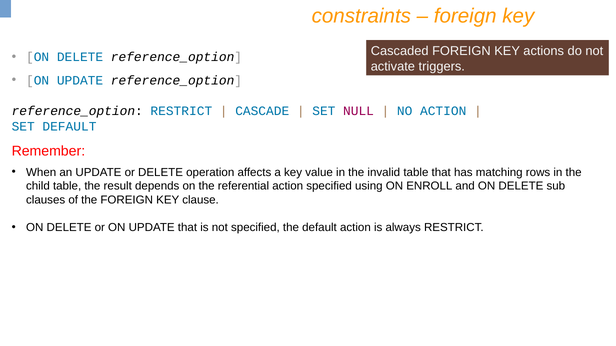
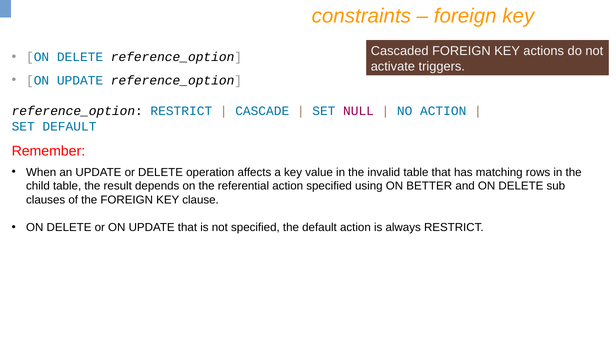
ENROLL: ENROLL -> BETTER (429, 186)
